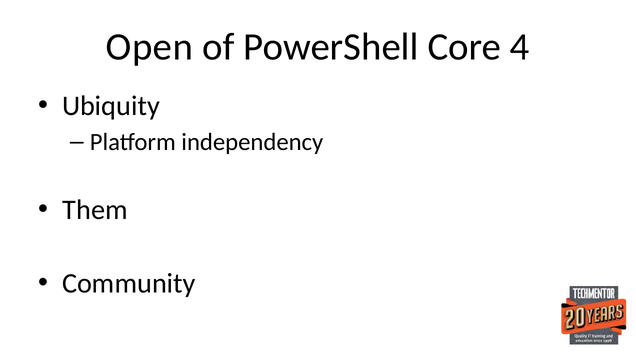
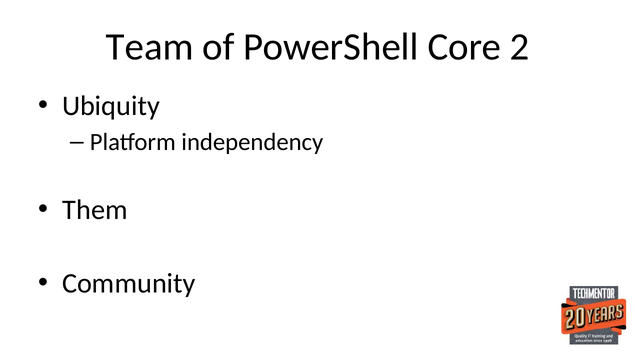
Open: Open -> Team (150, 47)
4: 4 -> 2 (520, 47)
